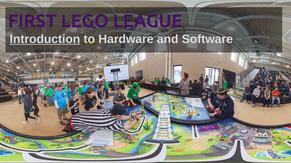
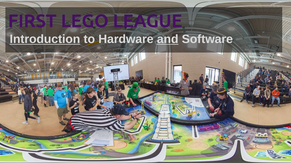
and underline: none -> present (168, 39)
